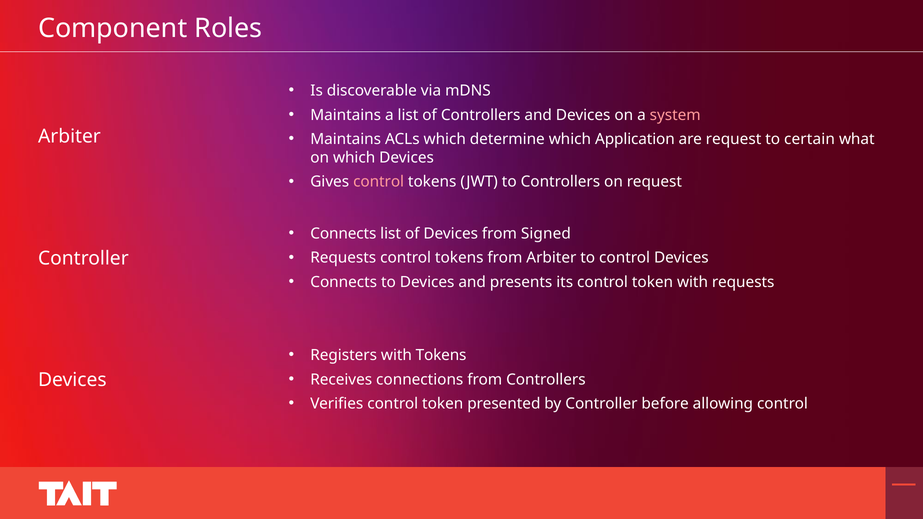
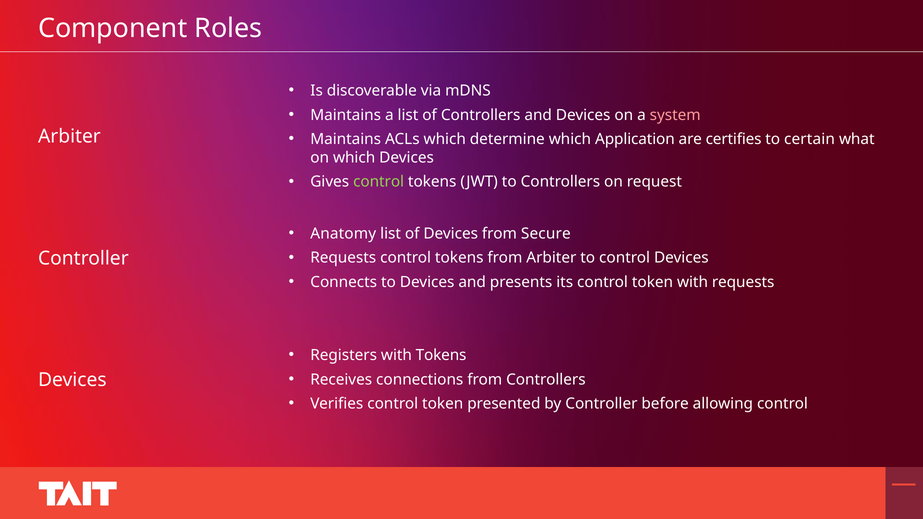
are request: request -> certifies (734, 139)
control colour: pink -> light green (379, 182)
Connects: Connects -> Anatomy (343, 234)
Signed: Signed -> Secure (546, 234)
